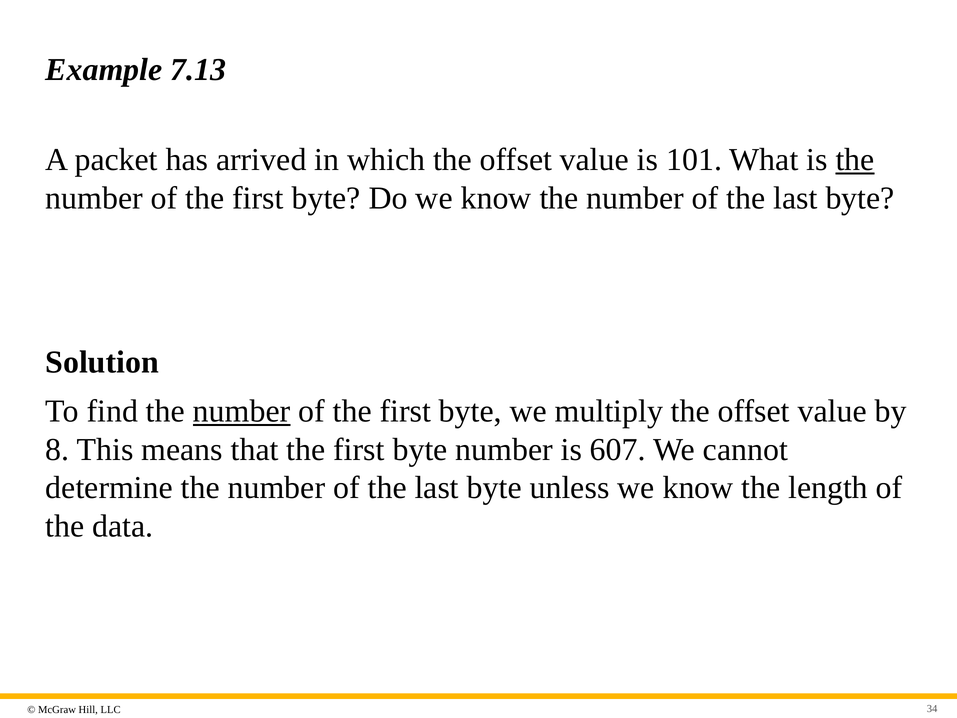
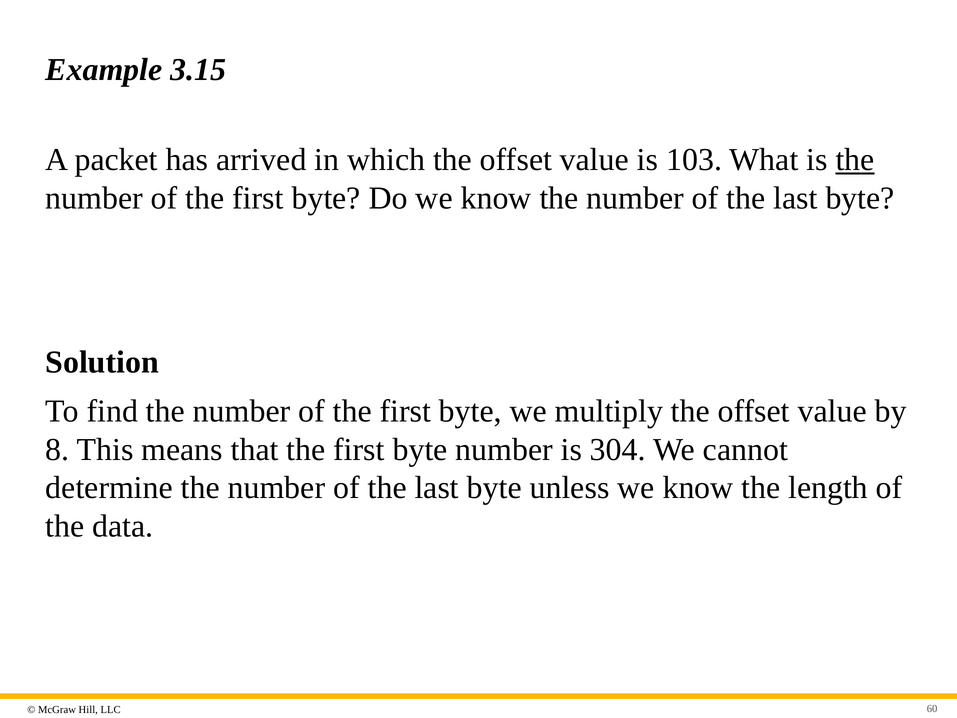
7.13: 7.13 -> 3.15 (198, 70)
101: 101 -> 103 (694, 160)
number underline: present -> none (242, 411)
607: 607 -> 304 (618, 449)
34: 34 -> 60 (932, 709)
